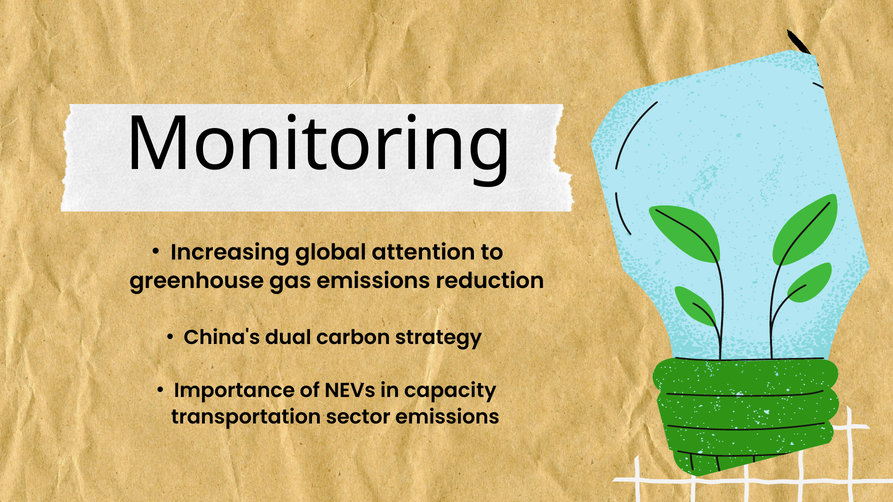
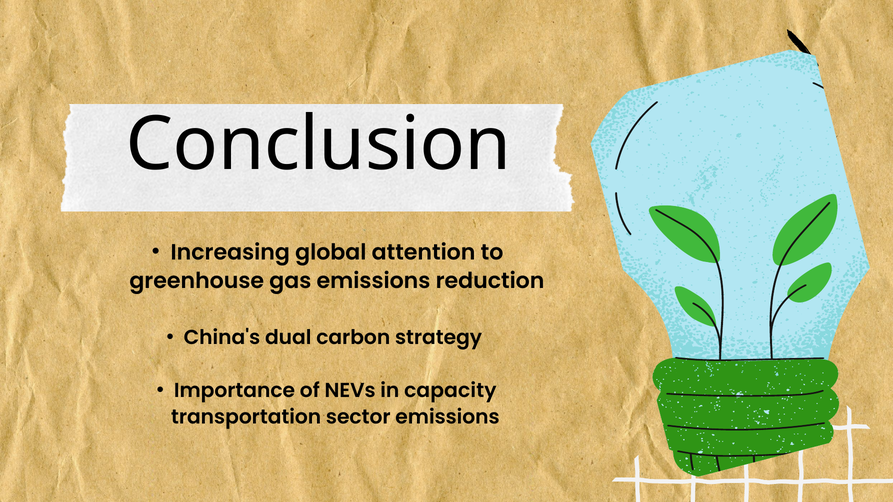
Monitoring: Monitoring -> Conclusion (319, 145)
